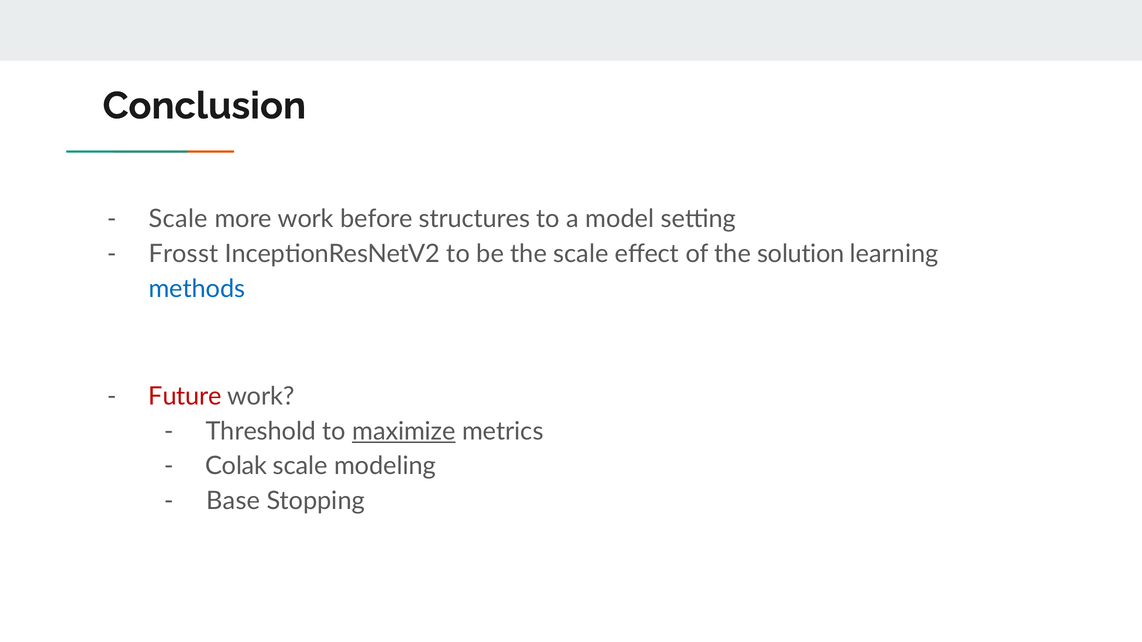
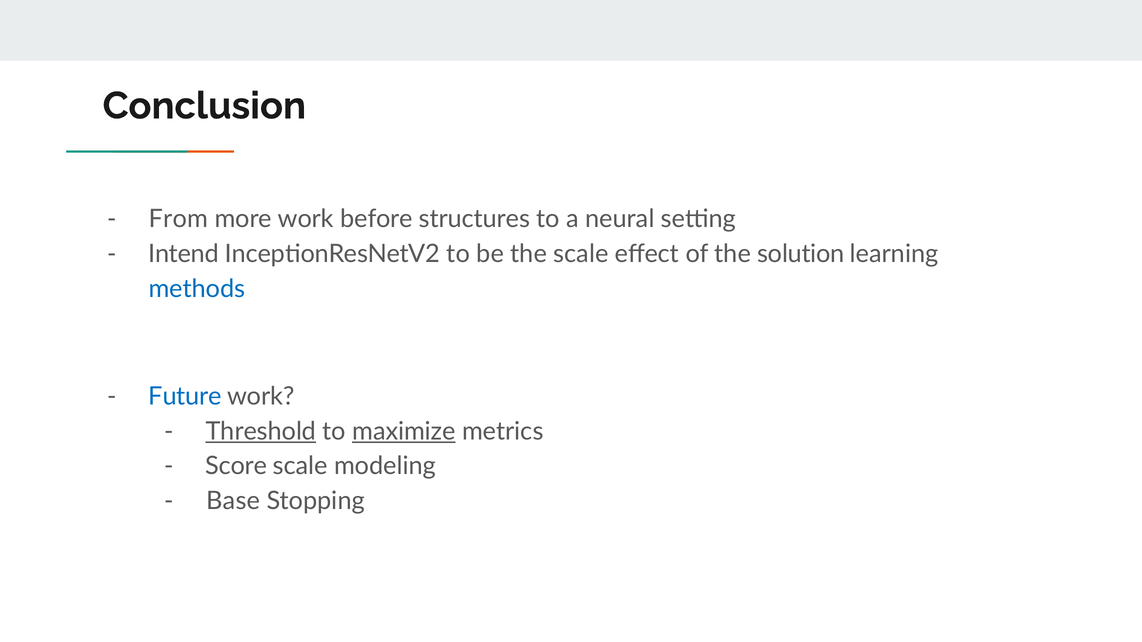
Scale: Scale -> From (178, 219)
model: model -> neural (620, 219)
Frosst: Frosst -> Intend (184, 254)
Future colour: red -> blue (185, 397)
Threshold underline: none -> present (261, 432)
Colak: Colak -> Score (236, 466)
